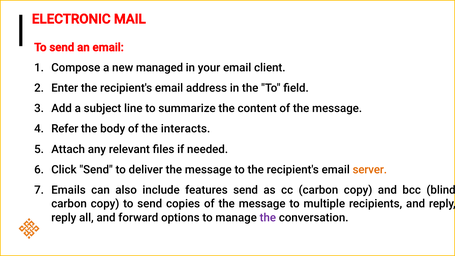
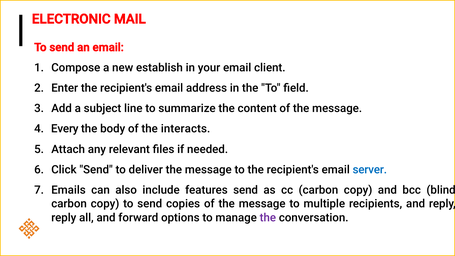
managed: managed -> establish (159, 68)
Refer: Refer -> Every (65, 129)
server colour: orange -> blue (370, 170)
